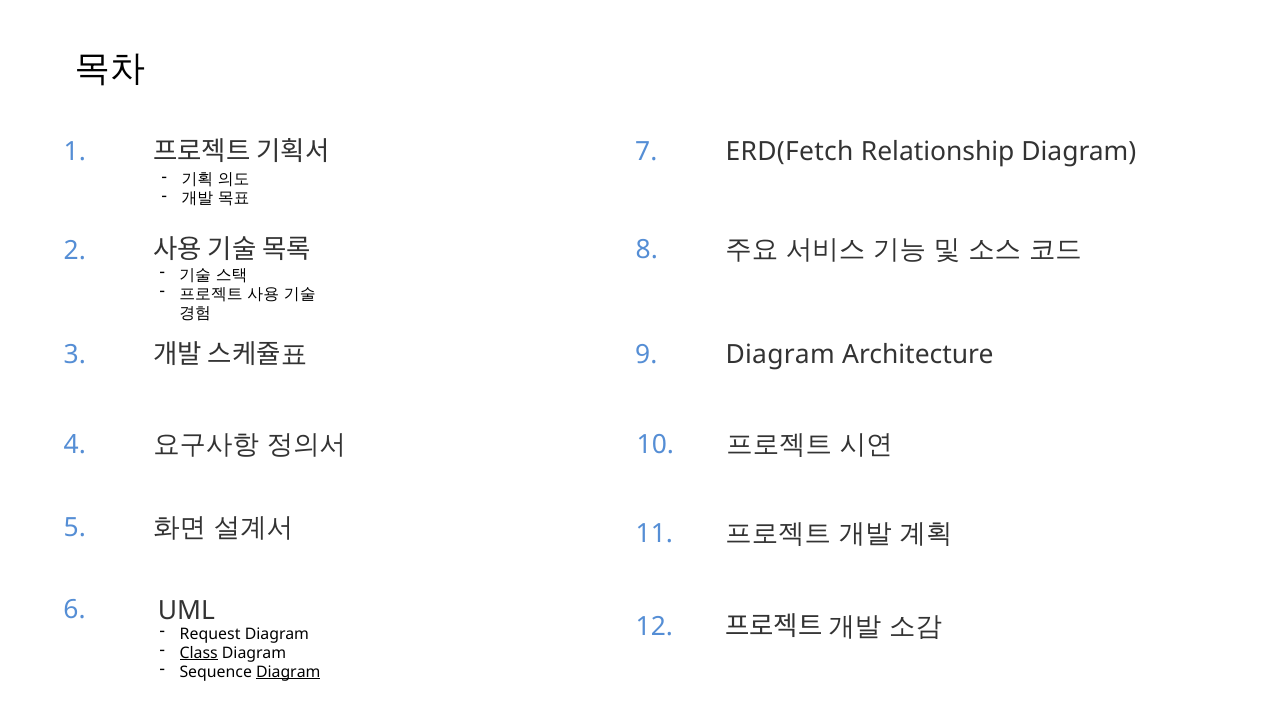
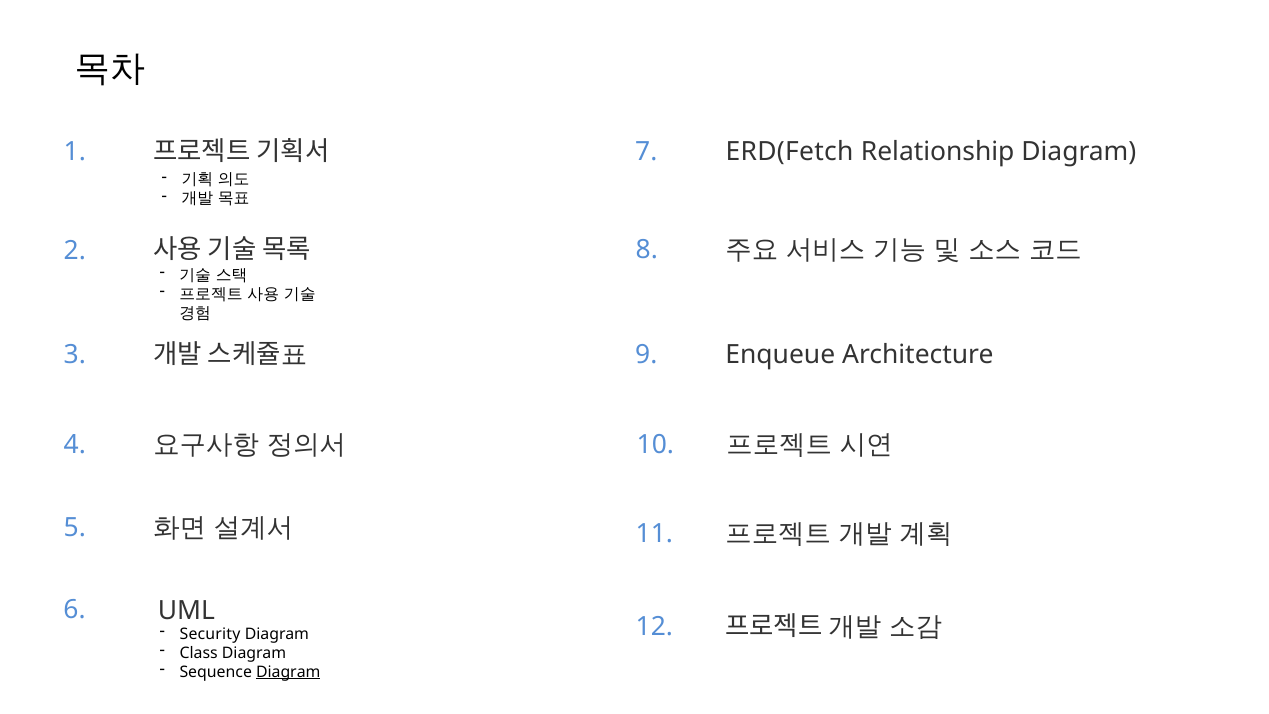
Diagram: Diagram -> Enqueue (780, 354)
Request: Request -> Security (210, 634)
Class underline: present -> none (199, 653)
